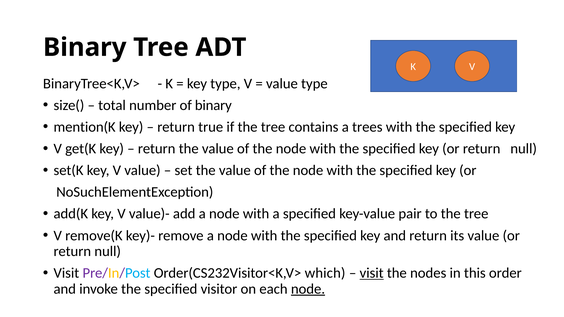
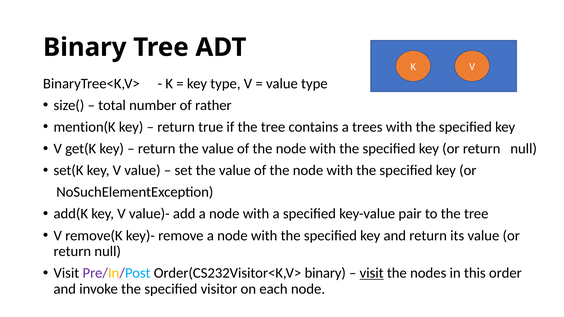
of binary: binary -> rather (213, 105)
Order(CS232Visitor<K,V> which: which -> binary (325, 273)
node underline: present -> none (308, 289)
